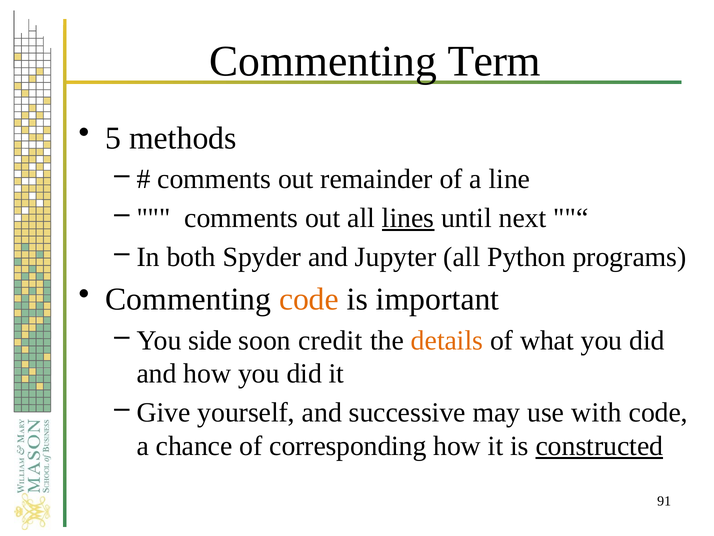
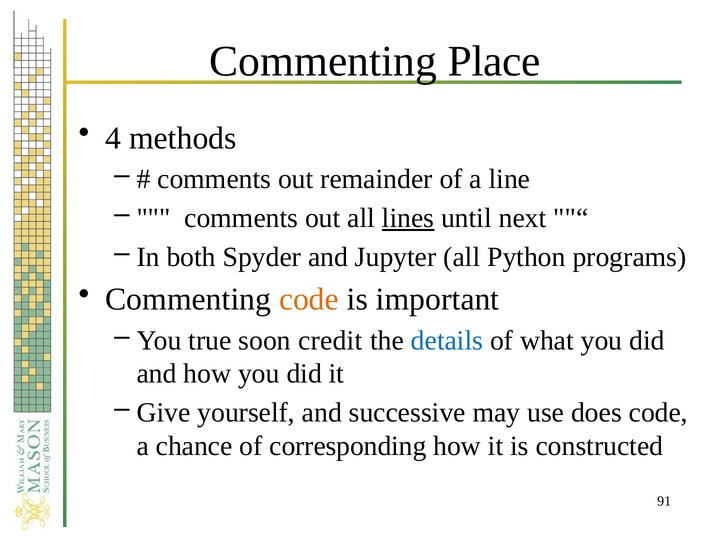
Term: Term -> Place (494, 61)
5: 5 -> 4 (113, 138)
side: side -> true (210, 340)
details colour: orange -> blue (447, 340)
with: with -> does (596, 412)
constructed underline: present -> none (599, 446)
